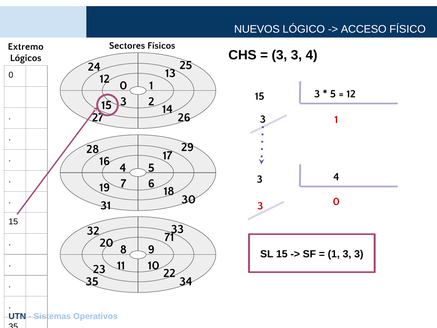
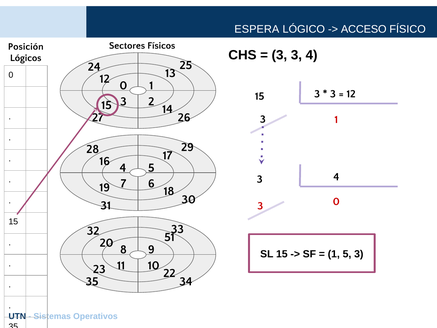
NUEVOS: NUEVOS -> ESPERA (257, 29)
Extremo: Extremo -> Posición (26, 46)
5: 5 -> 3 (333, 94)
71: 71 -> 51 (169, 237)
3: 3 -> 5 (347, 254)
